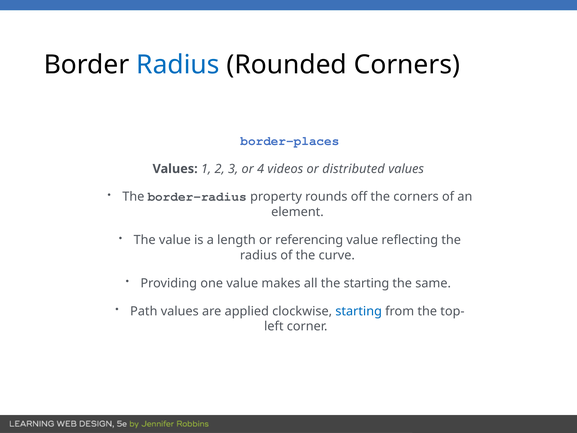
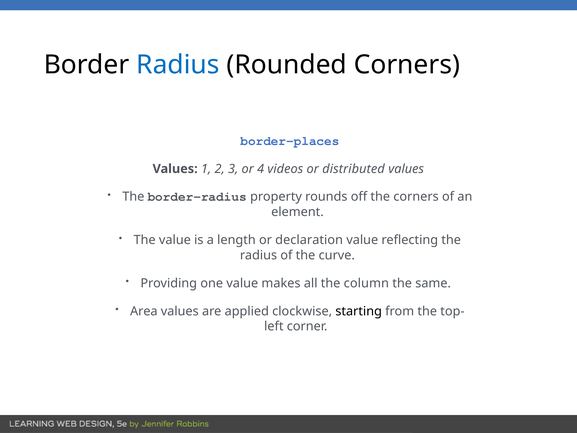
referencing: referencing -> declaration (309, 240)
the starting: starting -> column (366, 283)
Path: Path -> Area (144, 311)
starting colour: blue -> black (359, 311)
